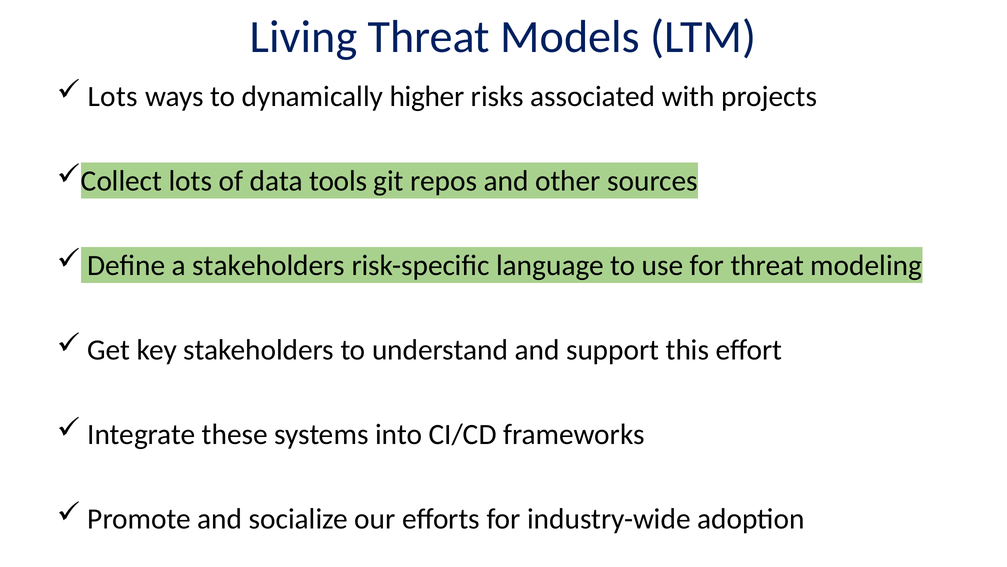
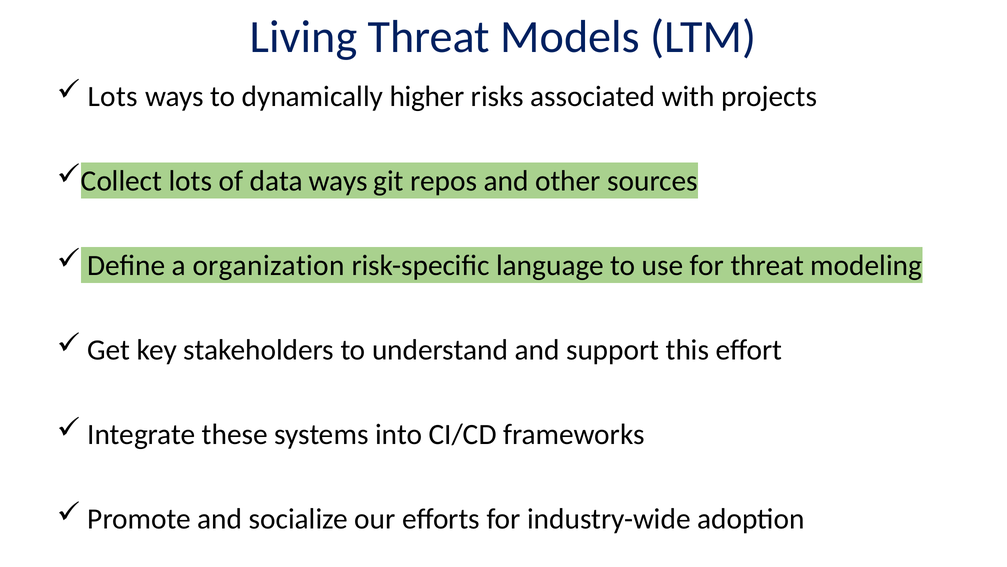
data tools: tools -> ways (338, 181)
a stakeholders: stakeholders -> organization (269, 265)
